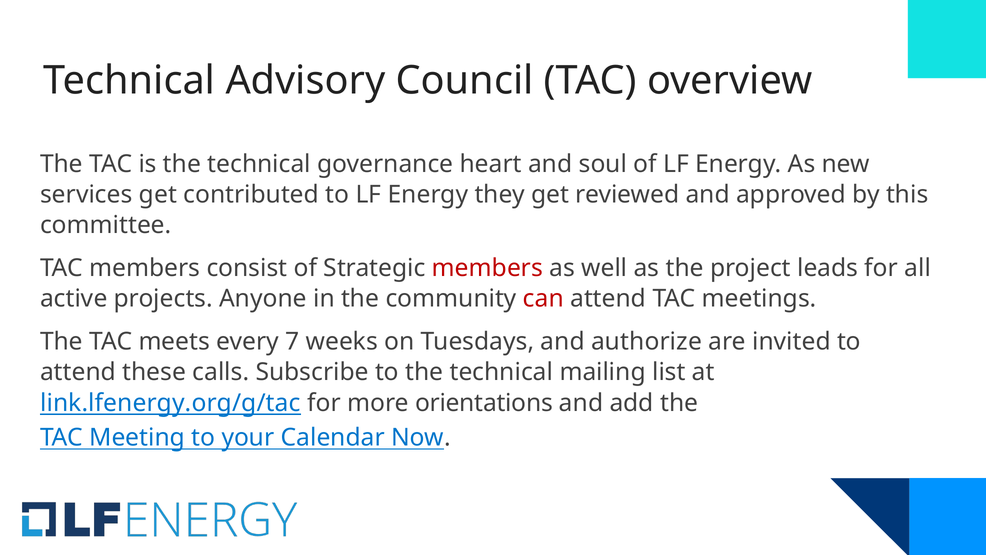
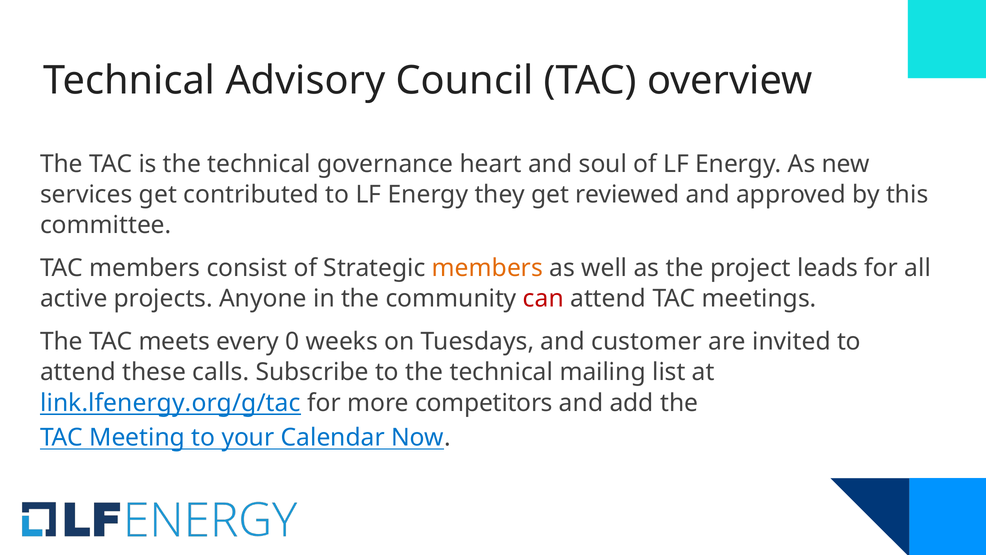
members colour: red -> orange (487, 268)
7: 7 -> 0 (292, 342)
authorize: authorize -> customer (646, 342)
orientations: orientations -> competitors (484, 403)
